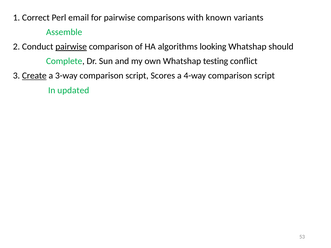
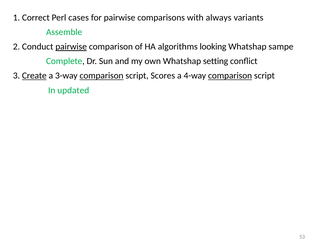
email: email -> cases (79, 18)
known: known -> always (219, 18)
should: should -> sampe (281, 47)
testing: testing -> setting (216, 61)
comparison underline: none -> present (102, 76)
comparison underline: none -> present (230, 76)
